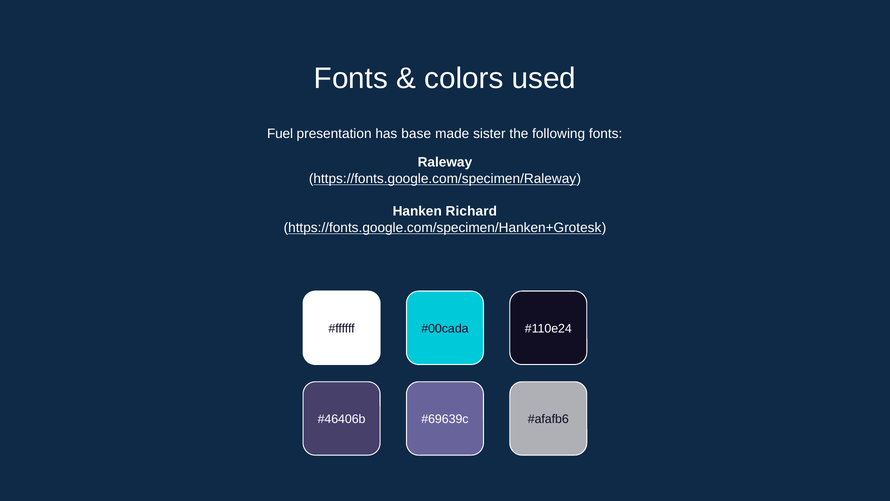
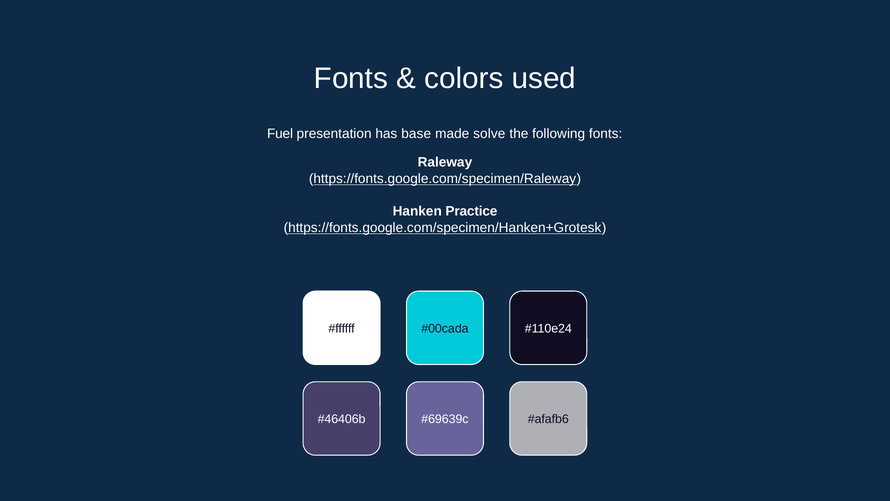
sister: sister -> solve (489, 134)
Richard: Richard -> Practice (471, 211)
